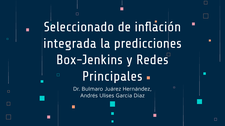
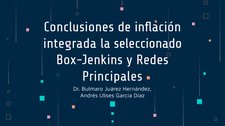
Seleccionado: Seleccionado -> Conclusiones (79, 27)
predicciones: predicciones -> seleccionado (148, 44)
